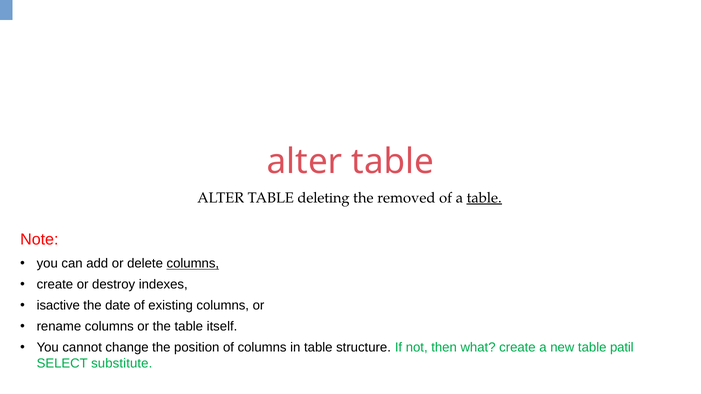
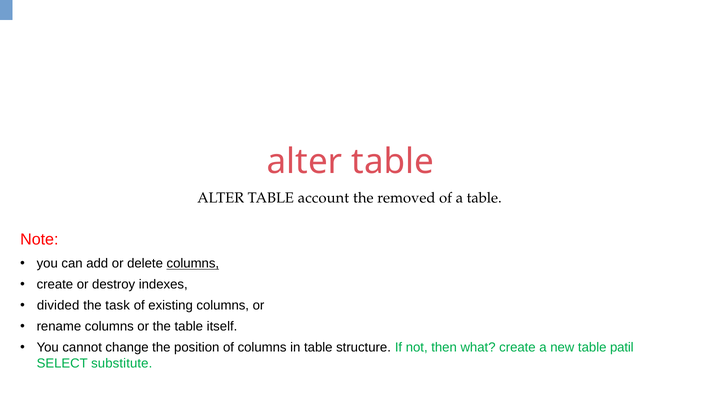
deleting: deleting -> account (323, 198)
table underline: present -> none (484, 198)
isactive: isactive -> divided (58, 306)
date: date -> task (118, 306)
